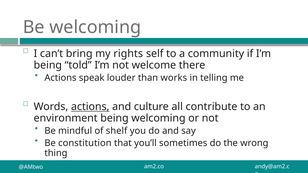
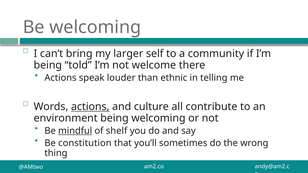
rights: rights -> larger (128, 54)
works: works -> ethnic (174, 78)
mindful underline: none -> present (75, 131)
